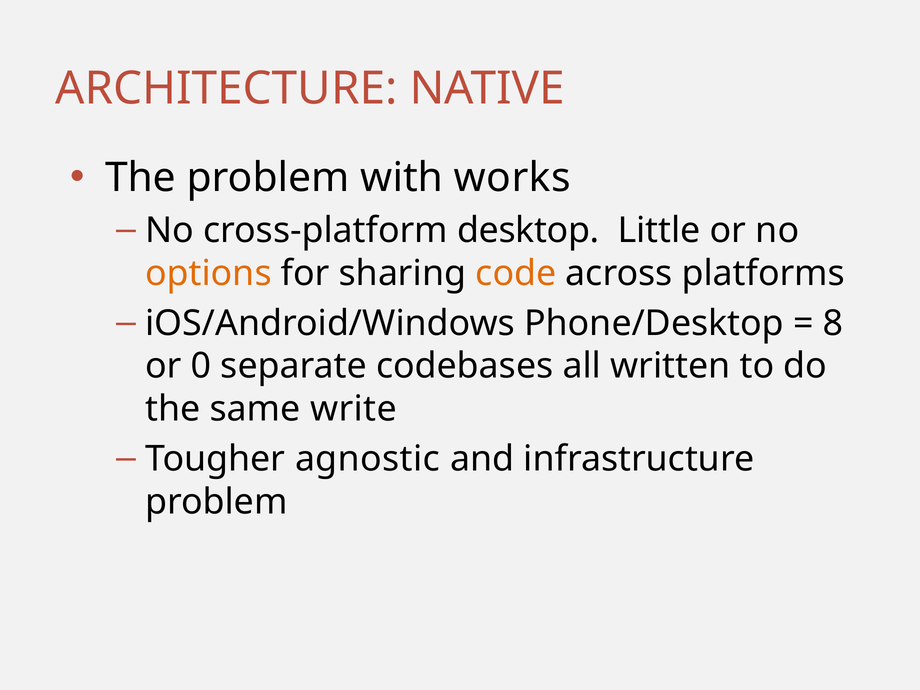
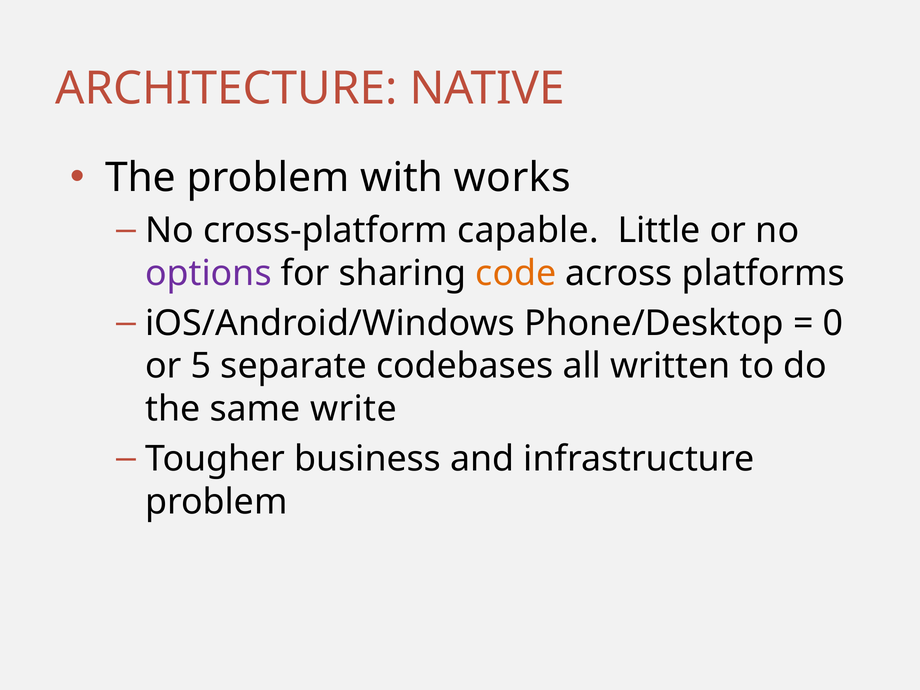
desktop: desktop -> capable (528, 230)
options colour: orange -> purple (208, 273)
8: 8 -> 0 (833, 323)
0: 0 -> 5 (201, 366)
agnostic: agnostic -> business (368, 459)
